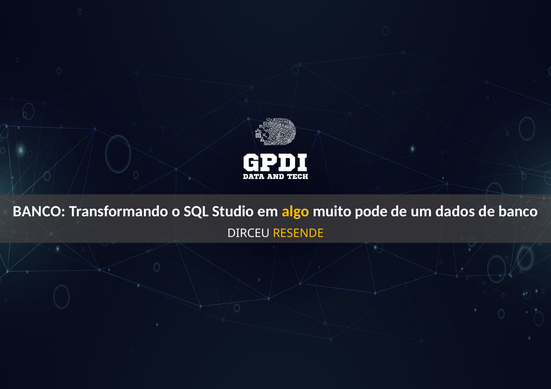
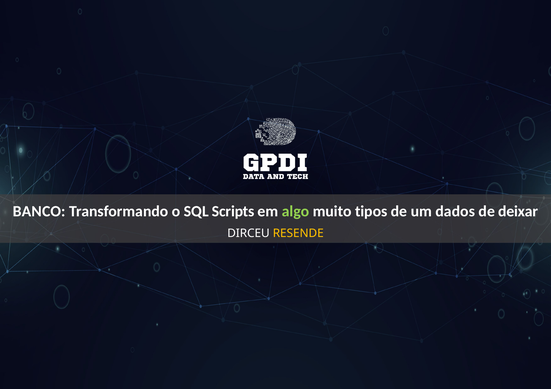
Studio: Studio -> Scripts (233, 212)
algo colour: yellow -> light green (296, 212)
pode: pode -> tipos (371, 212)
de banco: banco -> deixar (518, 212)
